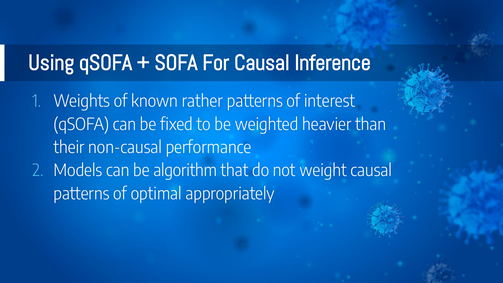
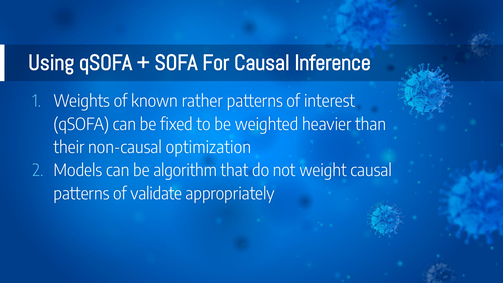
performance: performance -> optimization (208, 148)
optimal: optimal -> validate (156, 194)
